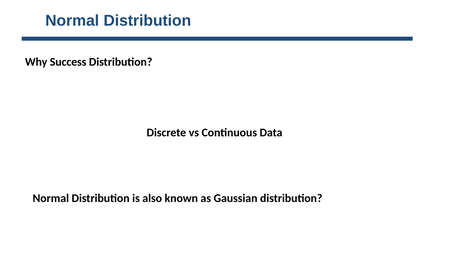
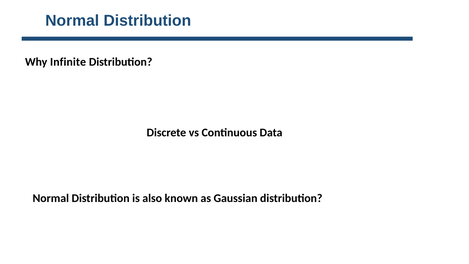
Success: Success -> Infinite (68, 62)
